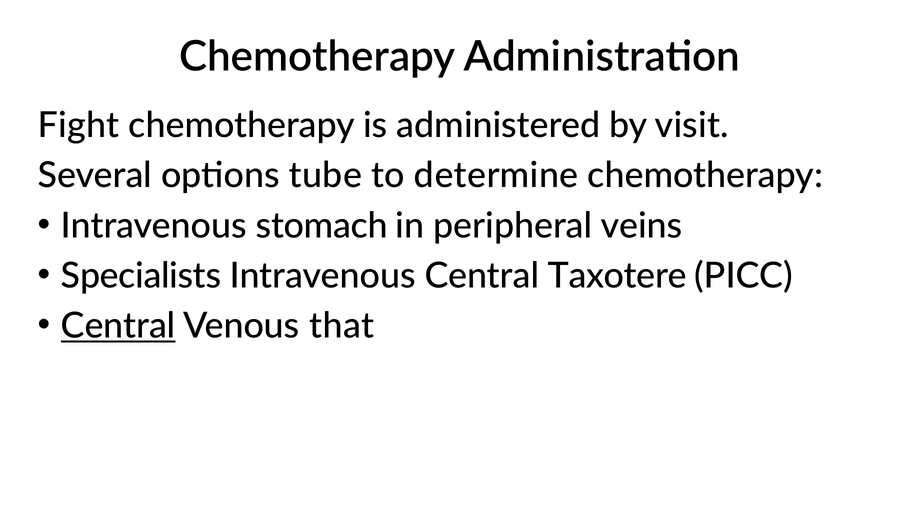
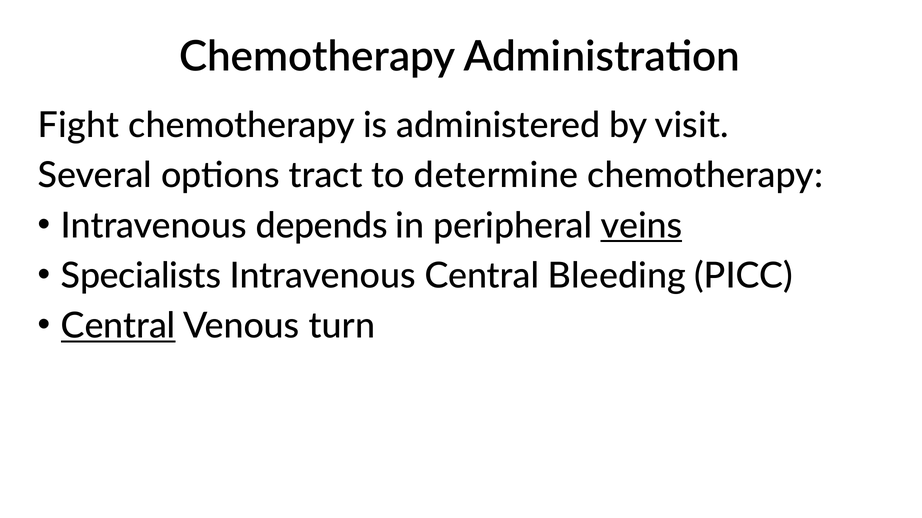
tube: tube -> tract (326, 176)
stomach: stomach -> depends (322, 226)
veins underline: none -> present (641, 226)
Taxotere: Taxotere -> Bleeding (617, 276)
that: that -> turn (342, 326)
